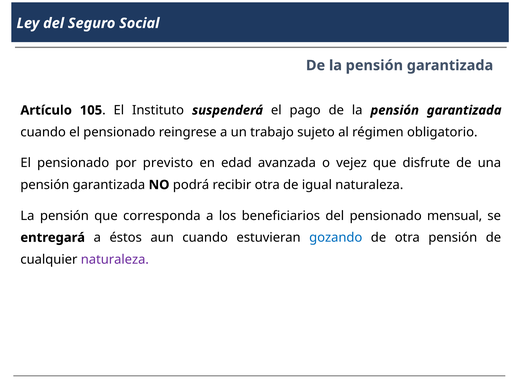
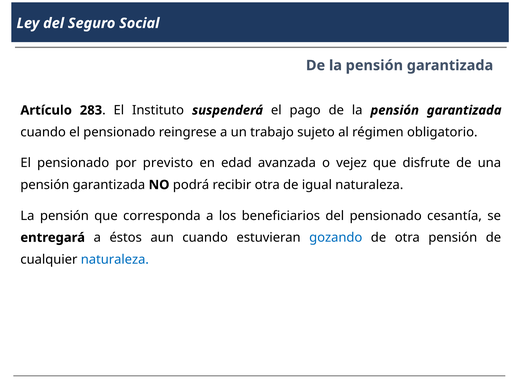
105: 105 -> 283 (91, 111)
mensual: mensual -> cesantía (455, 216)
naturaleza colour: purple -> blue (115, 260)
